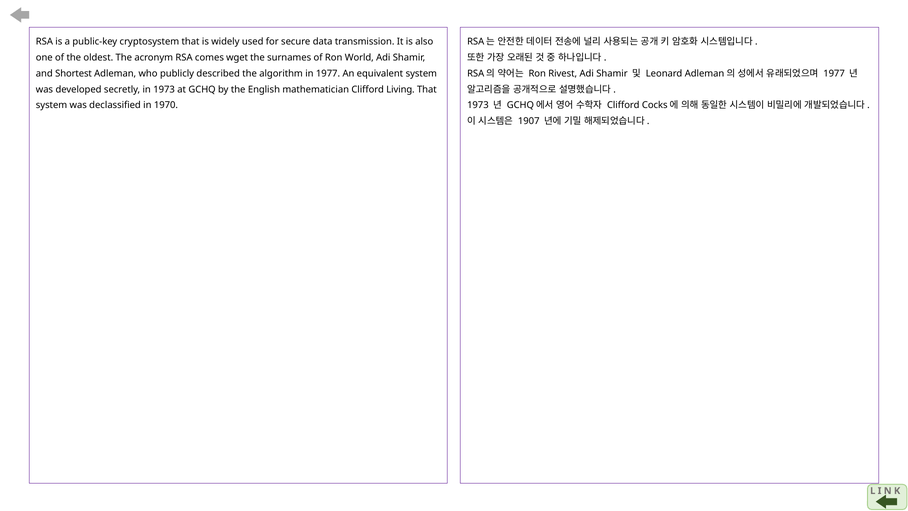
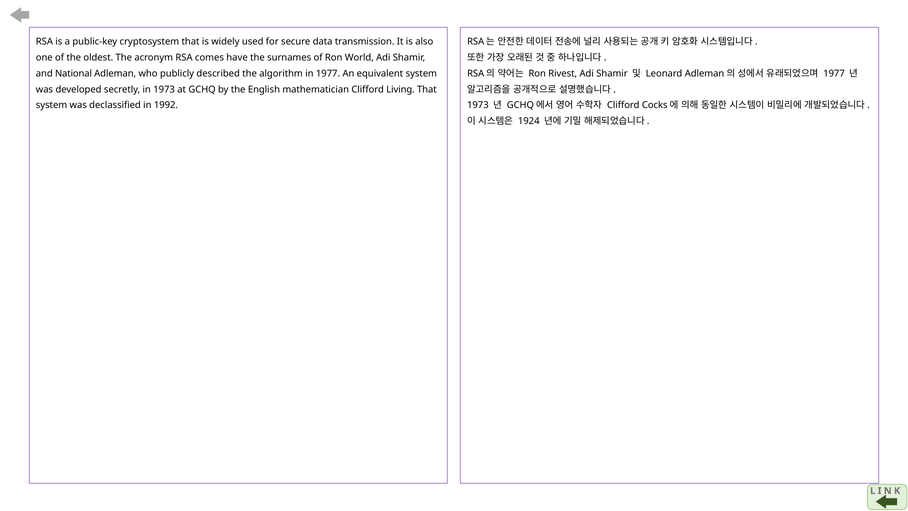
wget: wget -> have (237, 58)
Shortest: Shortest -> National (74, 73)
1970: 1970 -> 1992 (166, 105)
1907: 1907 -> 1924 (529, 121)
